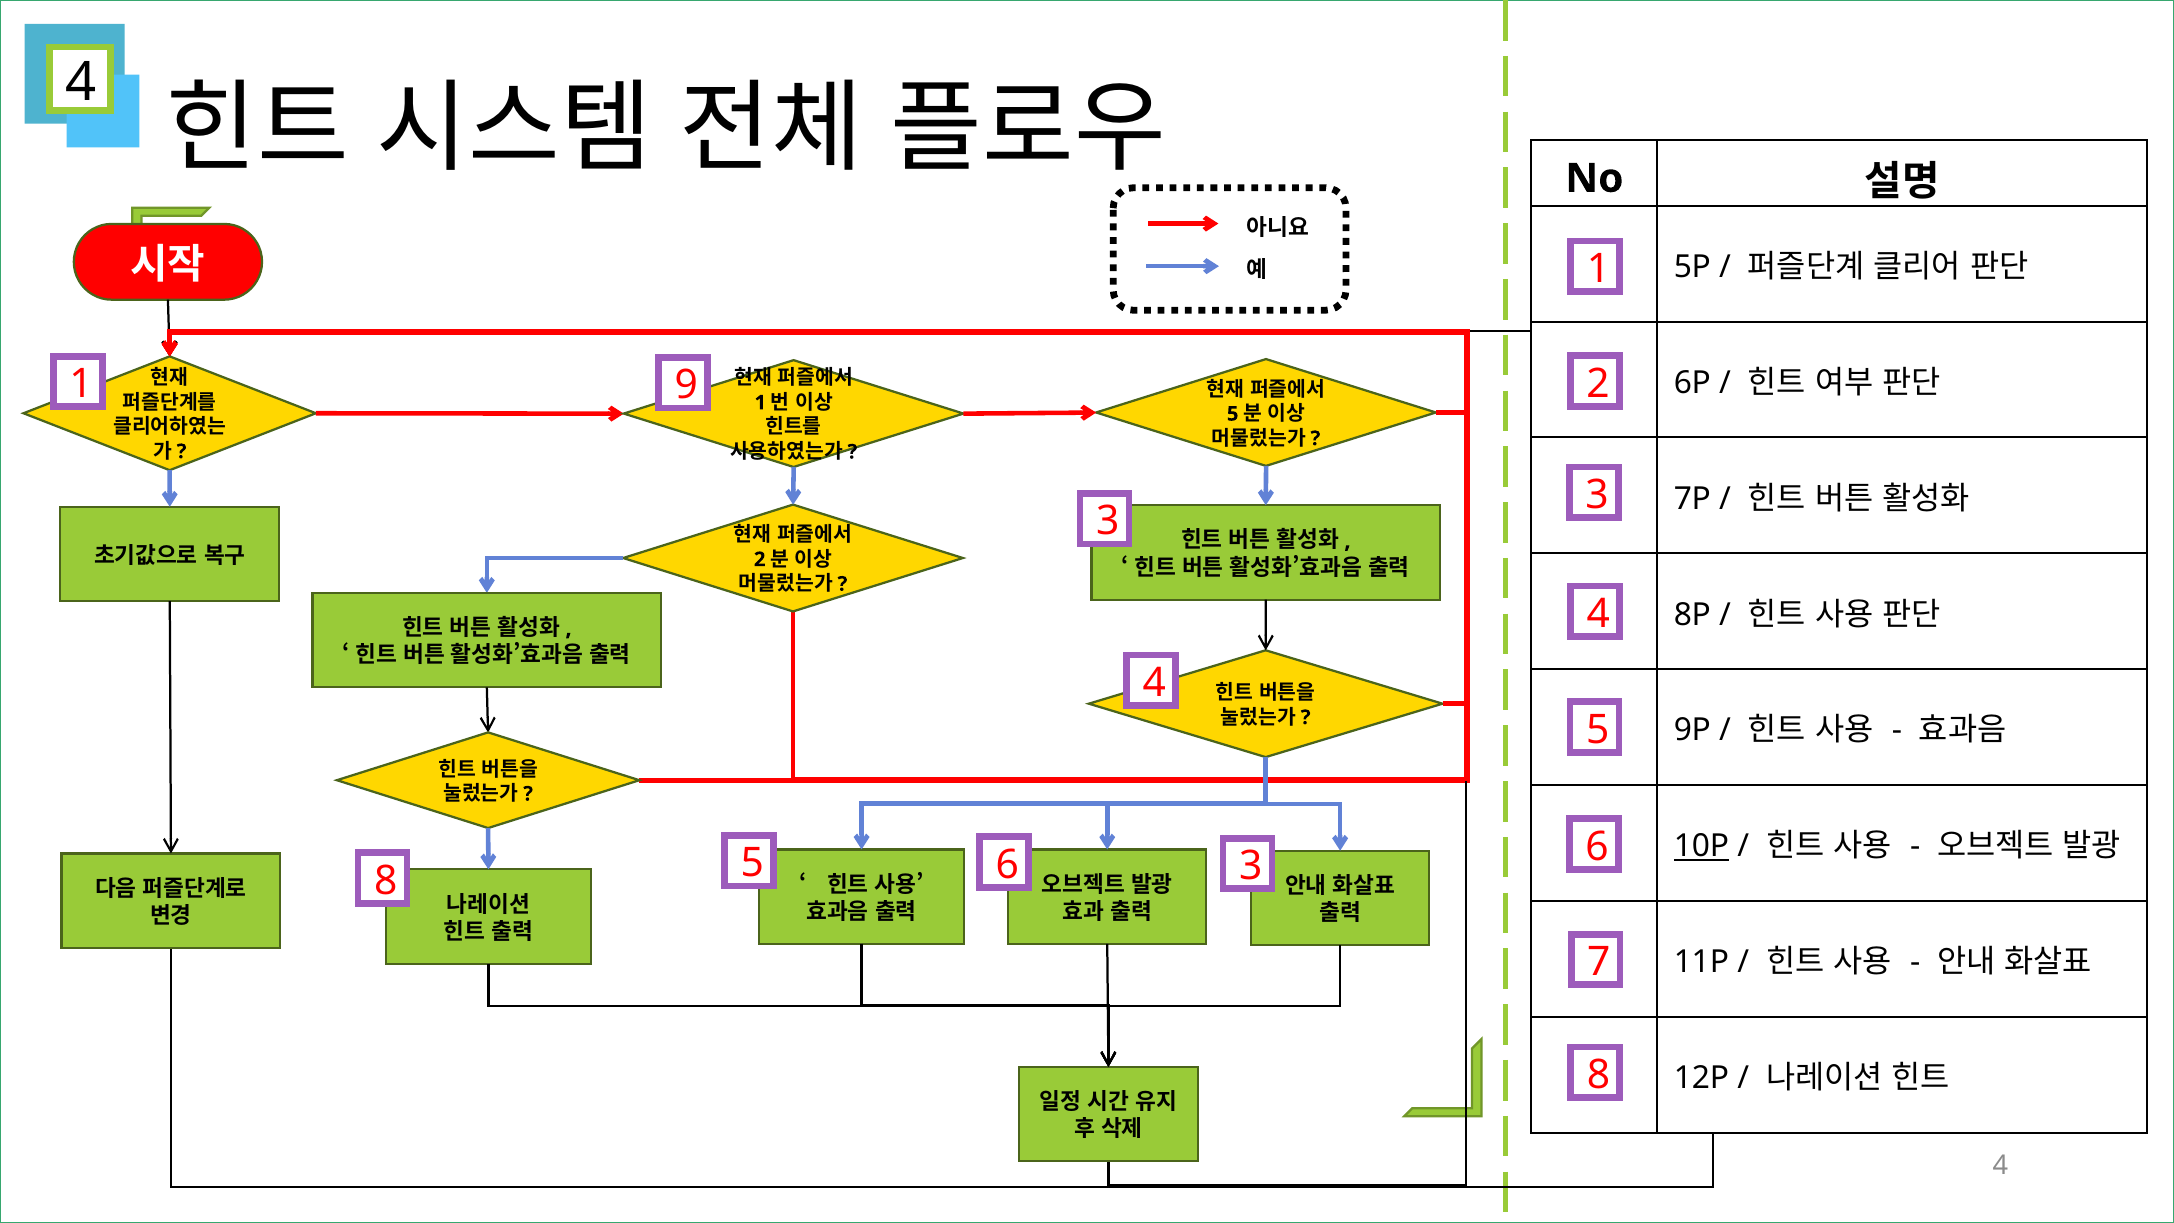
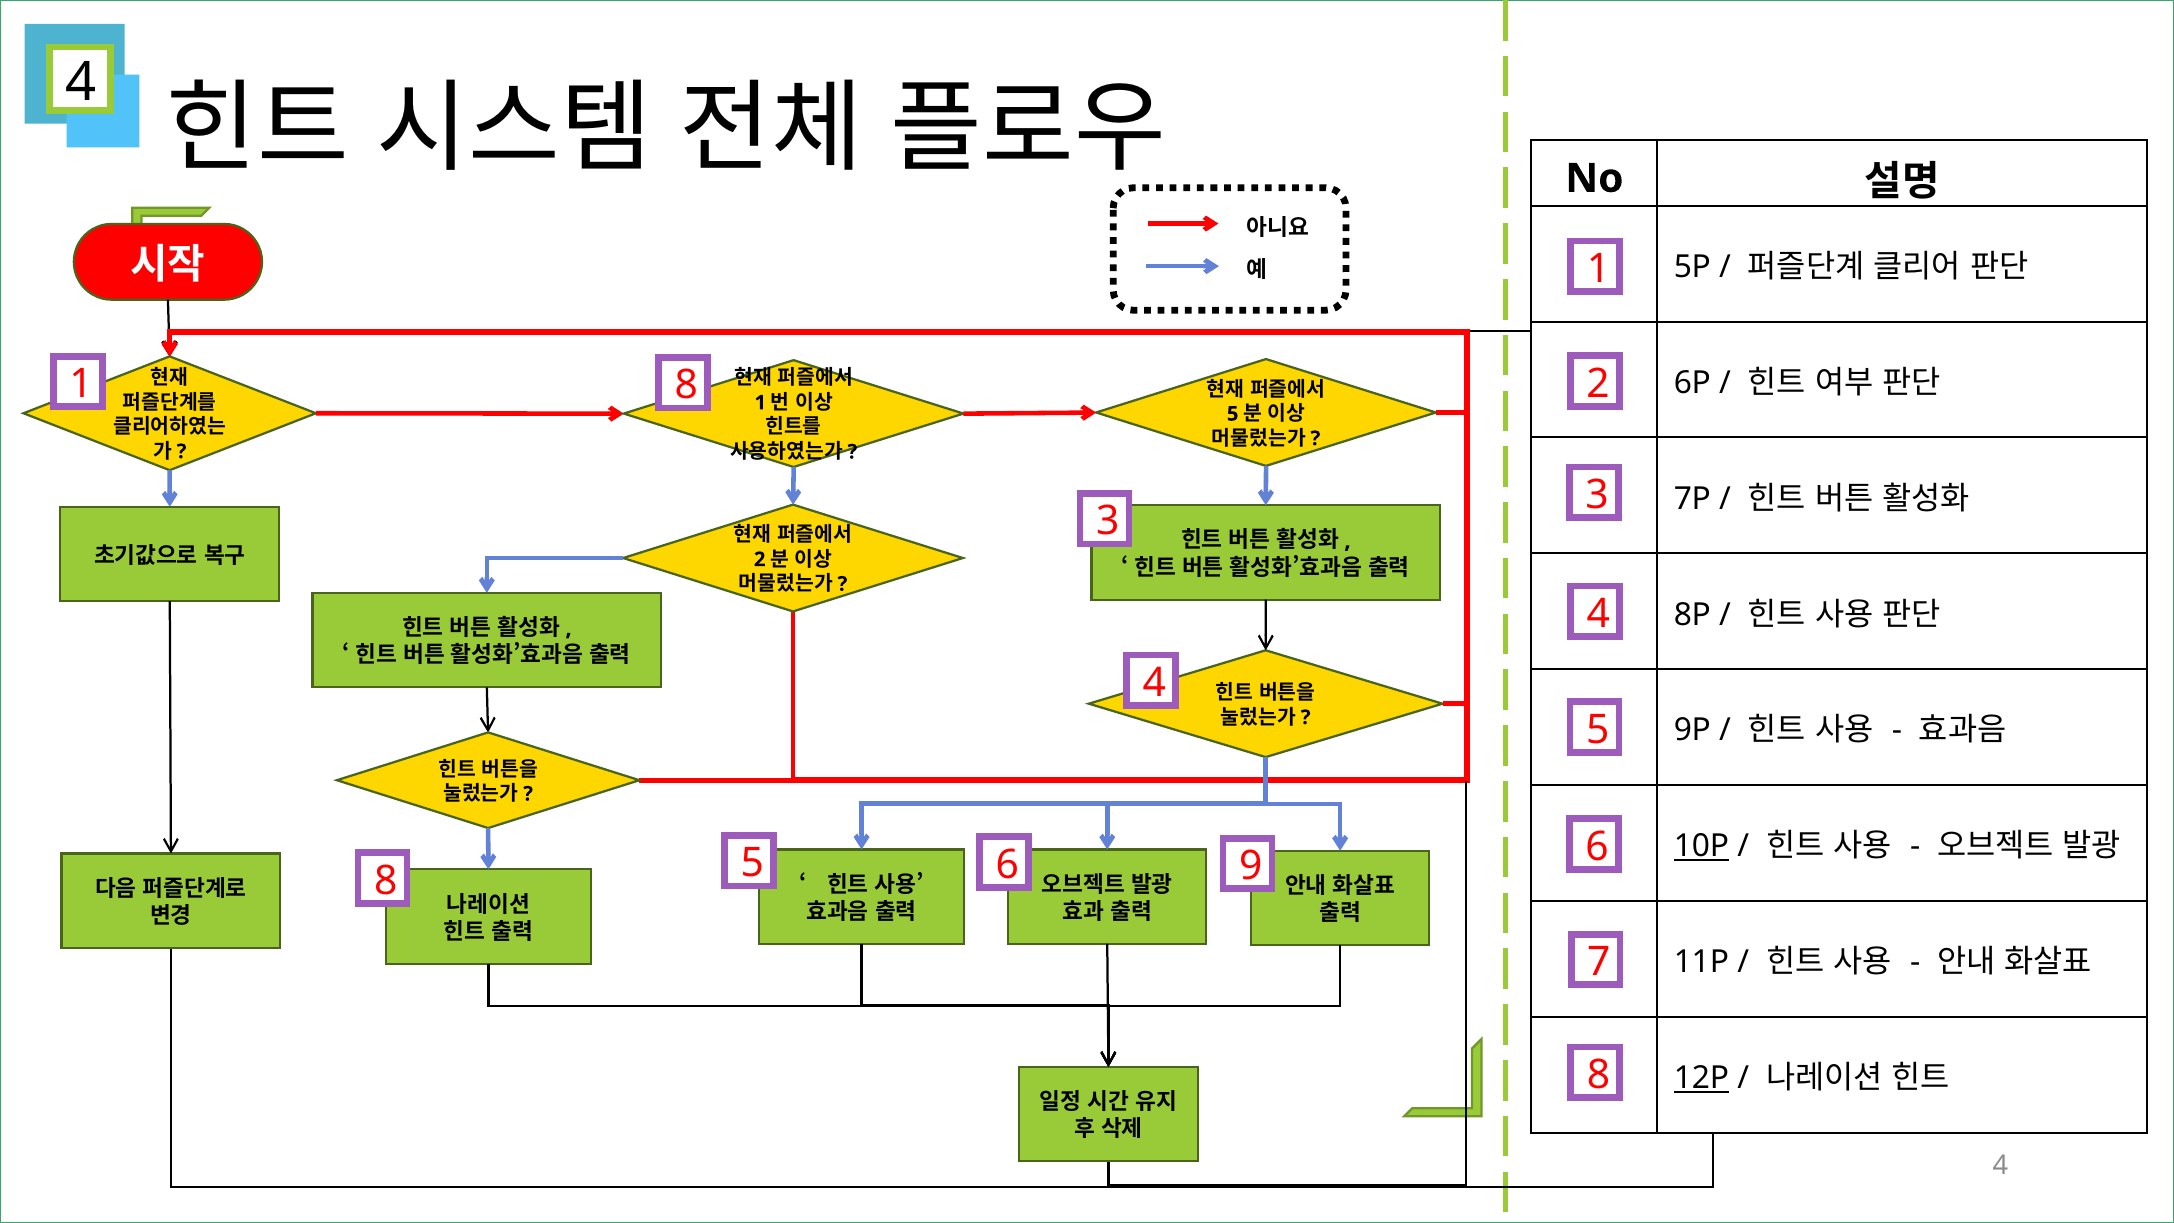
1 9: 9 -> 8 (686, 385)
6 3: 3 -> 9 (1251, 866)
12P underline: none -> present (1701, 1078)
